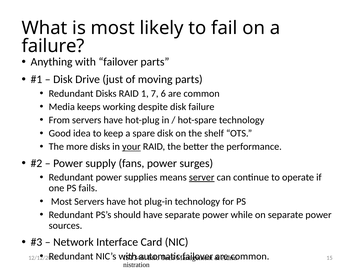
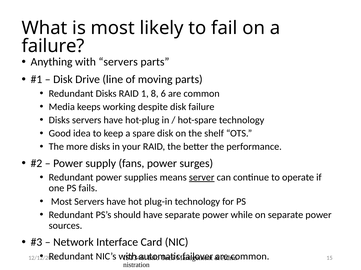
with failover: failover -> servers (118, 62)
just: just -> line (113, 80)
7: 7 -> 8 (155, 94)
From: From -> Disks (59, 120)
your underline: present -> none (131, 147)
